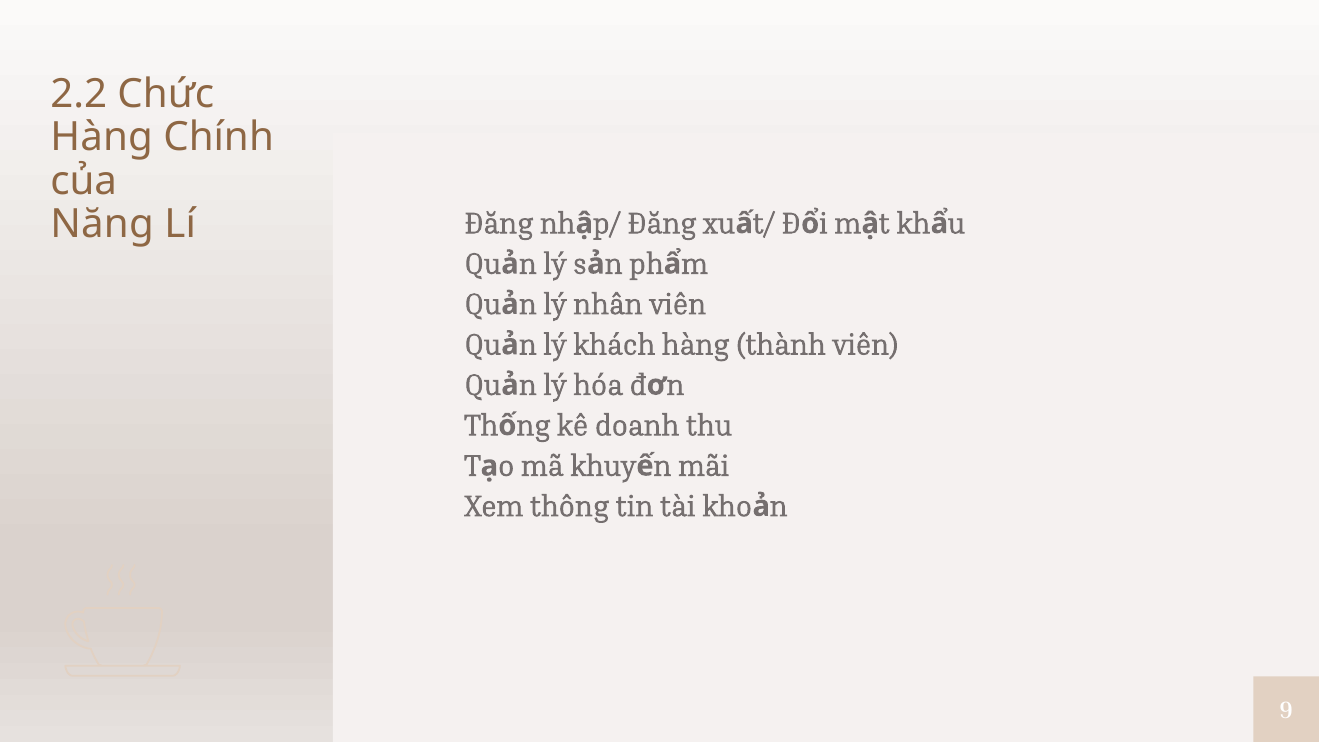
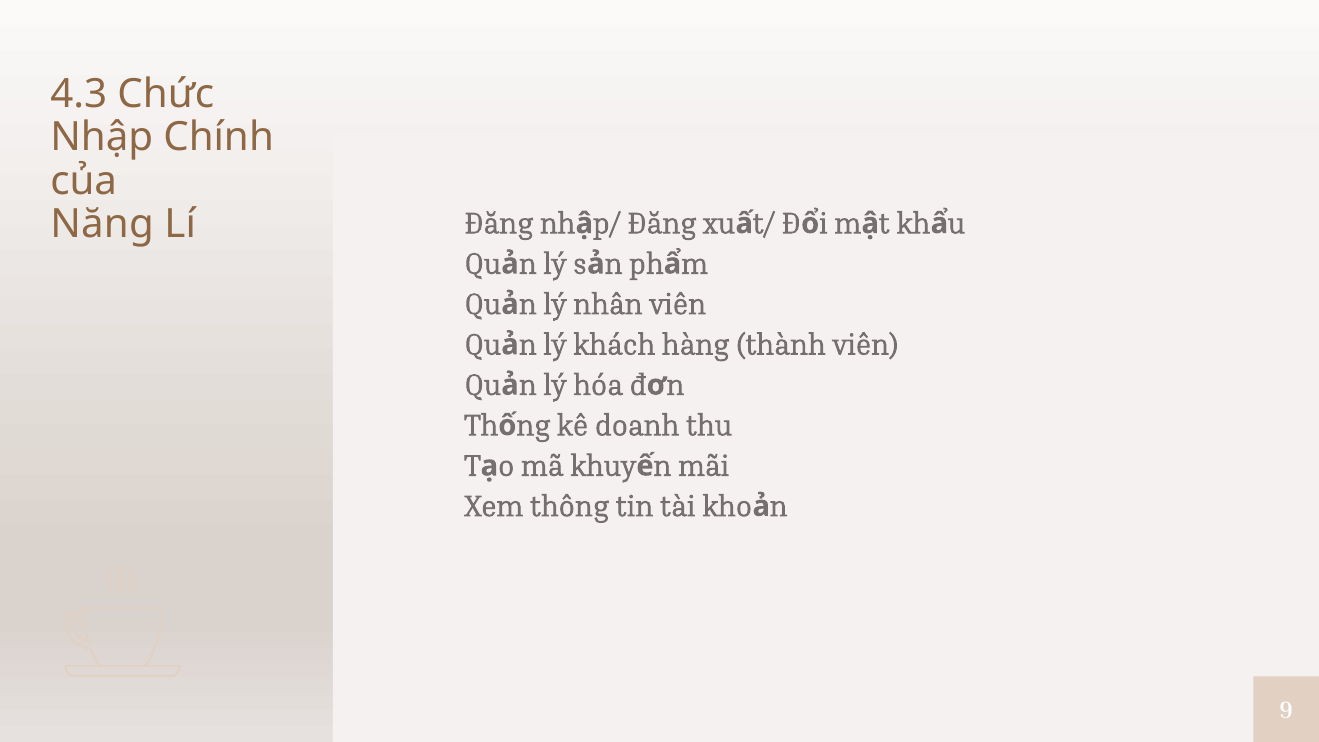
2.2: 2.2 -> 4.3 (79, 94)
Hàng: Hàng -> Nhập (102, 138)
